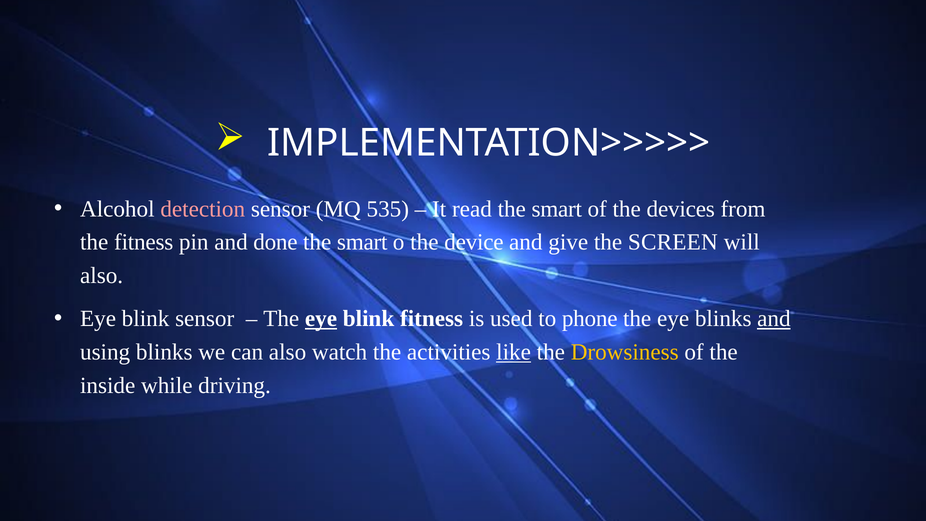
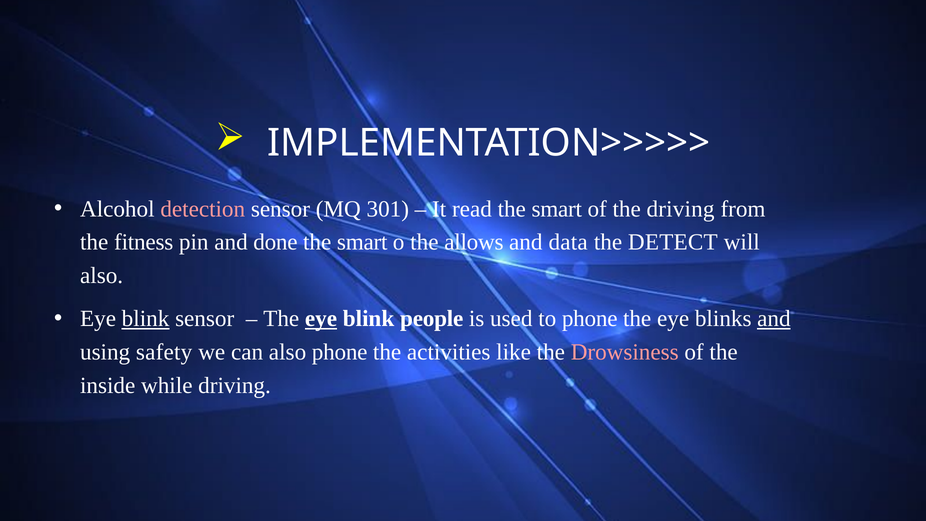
535: 535 -> 301 (388, 209)
the devices: devices -> driving (681, 209)
device: device -> allows (474, 242)
give: give -> data (568, 242)
SCREEN: SCREEN -> DETECT (673, 242)
blink underline: none -> present (146, 319)
blink fitness: fitness -> people (432, 319)
using blinks: blinks -> safety (164, 352)
also watch: watch -> phone (340, 352)
like underline: present -> none (514, 352)
Drowsiness colour: yellow -> pink (625, 352)
